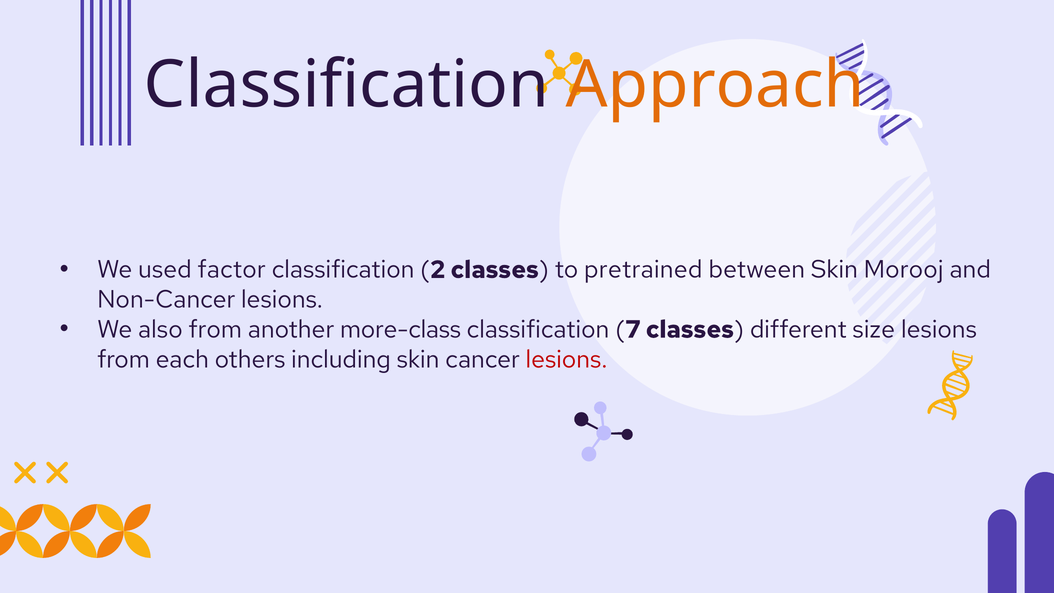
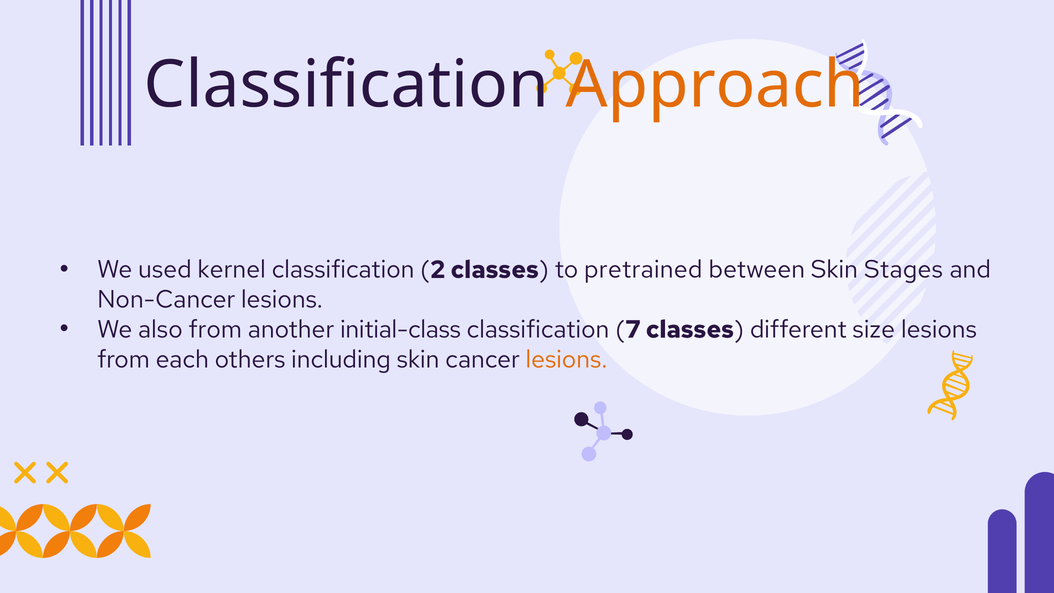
factor: factor -> kernel (232, 270)
Morooj: Morooj -> Stages (904, 270)
more-class: more-class -> initial-class (401, 329)
lesions colour: red -> orange (567, 359)
